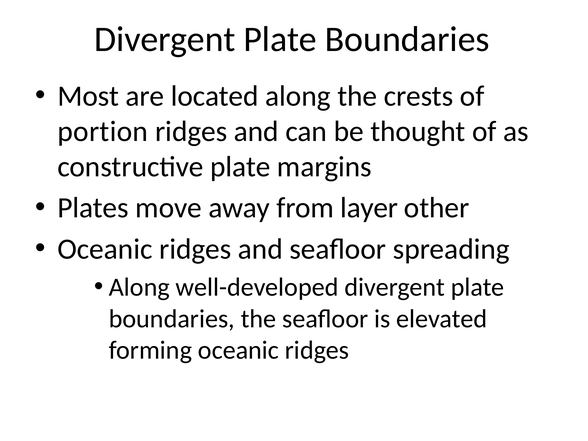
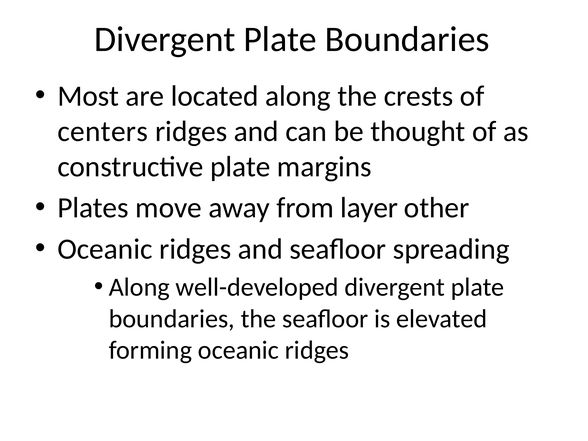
portion: portion -> centers (103, 131)
